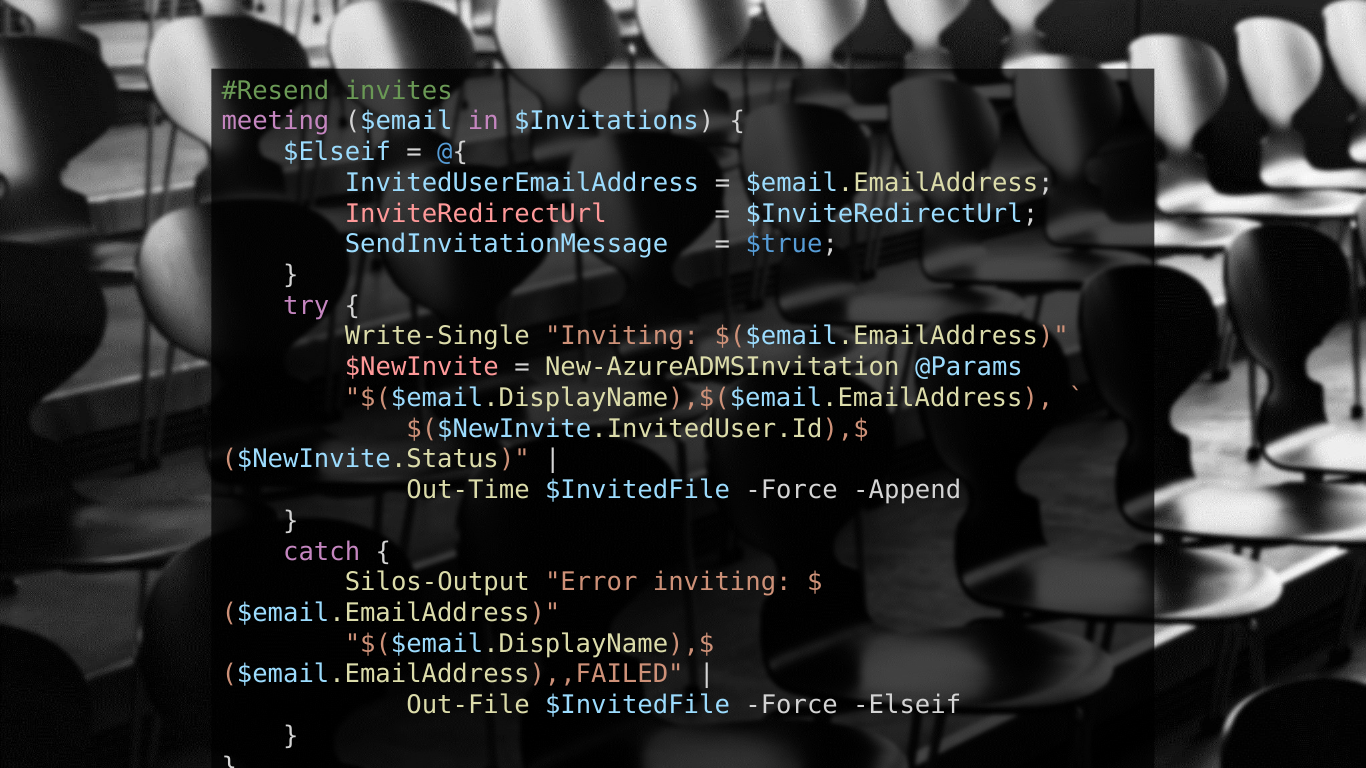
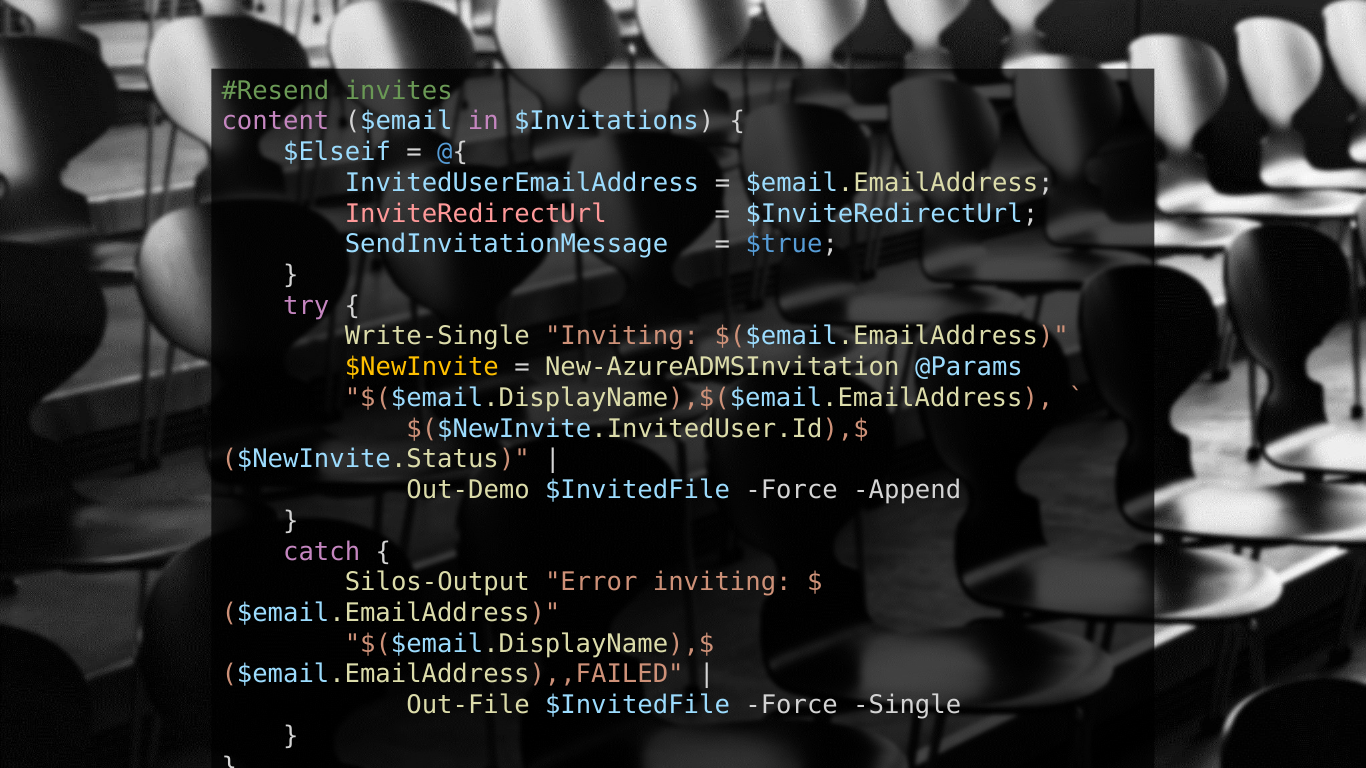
meeting: meeting -> content (275, 122)
$NewInvite colour: pink -> yellow (422, 367)
Out-Time: Out-Time -> Out-Demo (468, 490)
Elseif: Elseif -> Single (907, 706)
